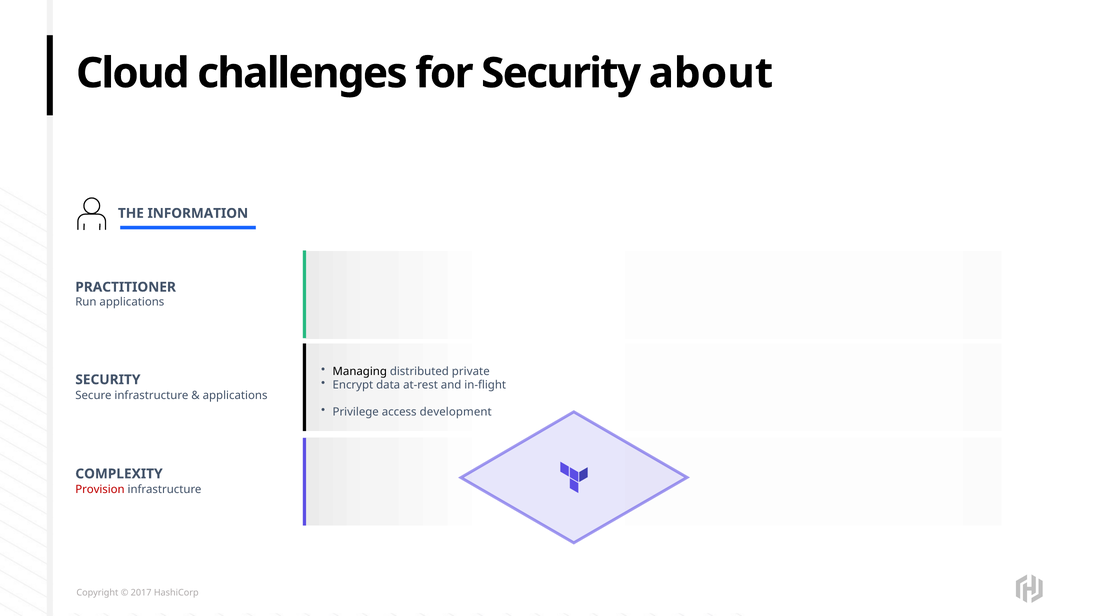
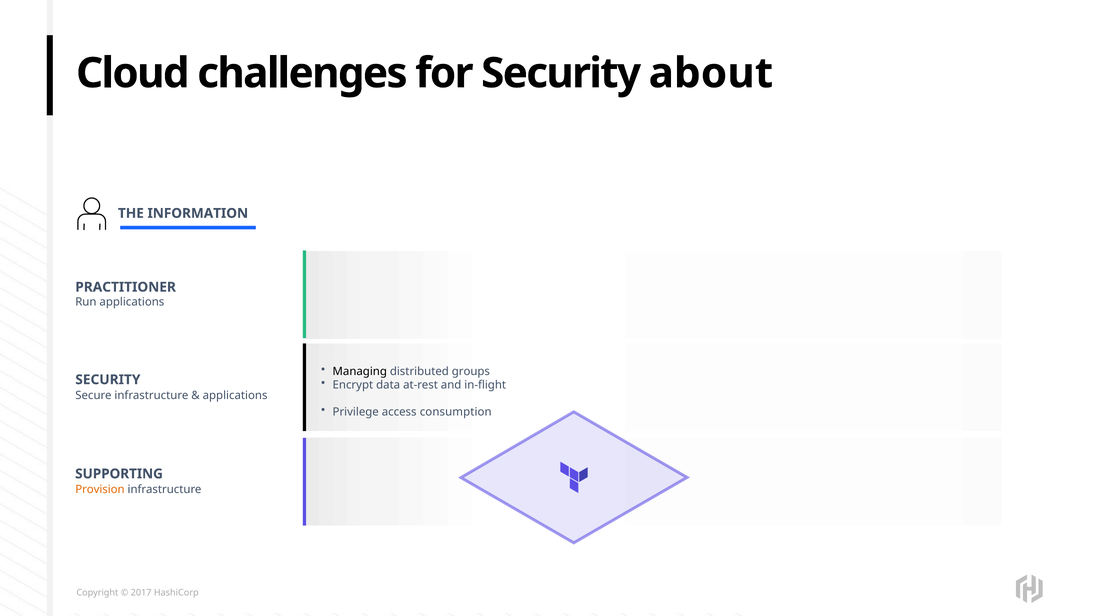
private: private -> groups (471, 372)
development: development -> consumption (456, 412)
COMPLEXITY: COMPLEXITY -> SUPPORTING (119, 474)
Provision colour: red -> orange (100, 490)
